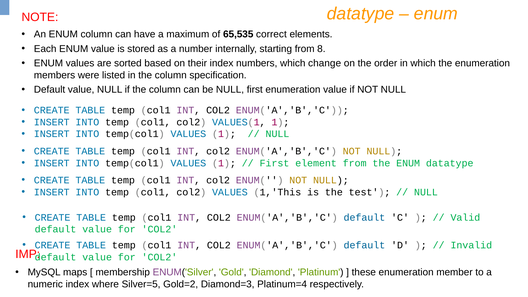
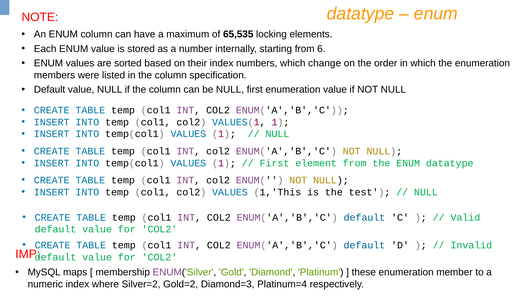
correct: correct -> locking (271, 34)
8: 8 -> 6 (321, 49)
Silver=5: Silver=5 -> Silver=2 (141, 284)
